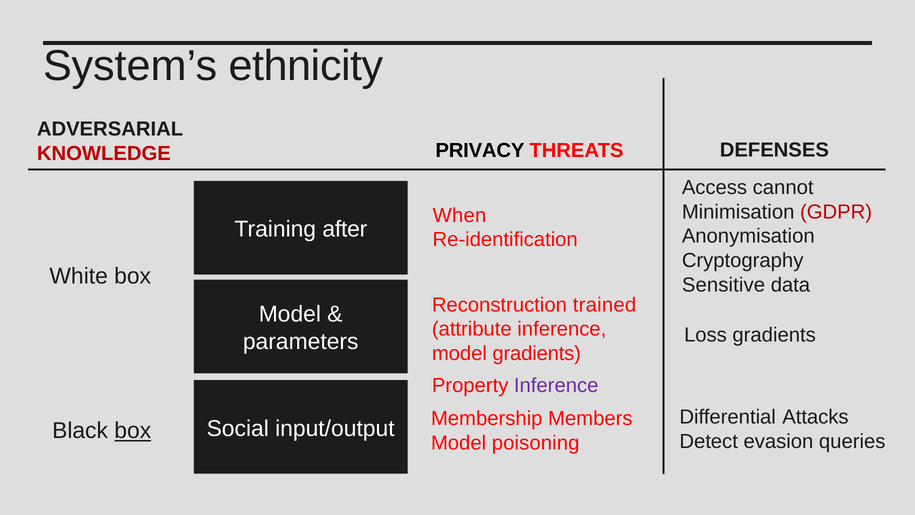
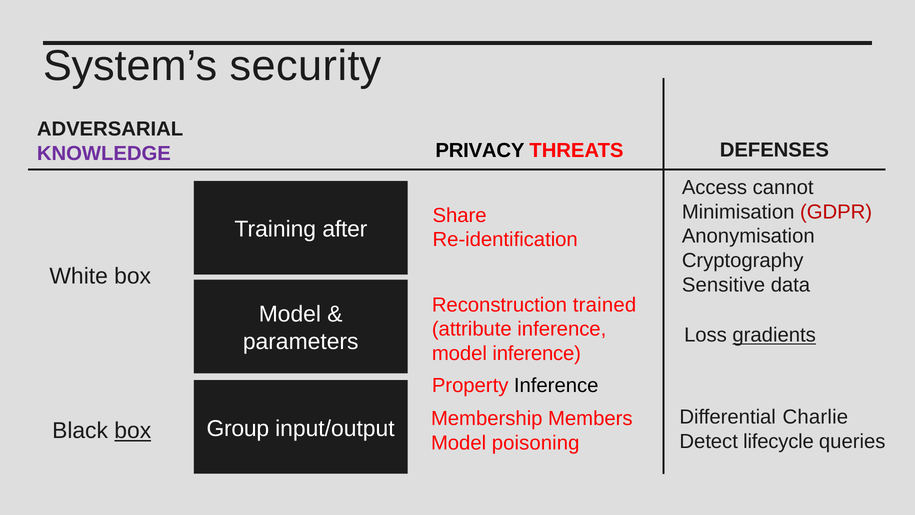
ethnicity: ethnicity -> security (306, 66)
KNOWLEDGE colour: red -> purple (104, 153)
When: When -> Share (460, 215)
gradients underline: none -> present (774, 335)
model gradients: gradients -> inference (537, 353)
Inference colour: purple -> black (556, 385)
Attacks: Attacks -> Charlie (815, 417)
Social: Social -> Group (238, 428)
evasion: evasion -> lifecycle (779, 441)
